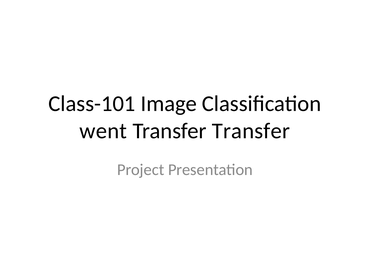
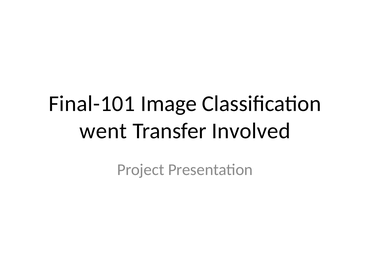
Class-101: Class-101 -> Final-101 (92, 104)
Transfer Transfer: Transfer -> Involved (251, 131)
